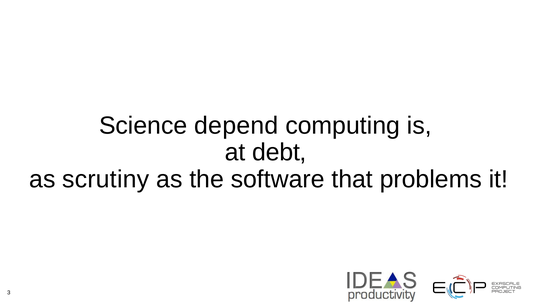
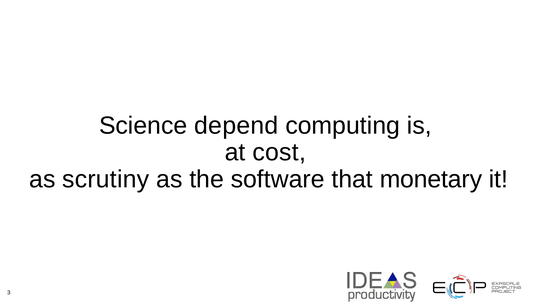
debt: debt -> cost (279, 152)
problems: problems -> monetary (431, 179)
